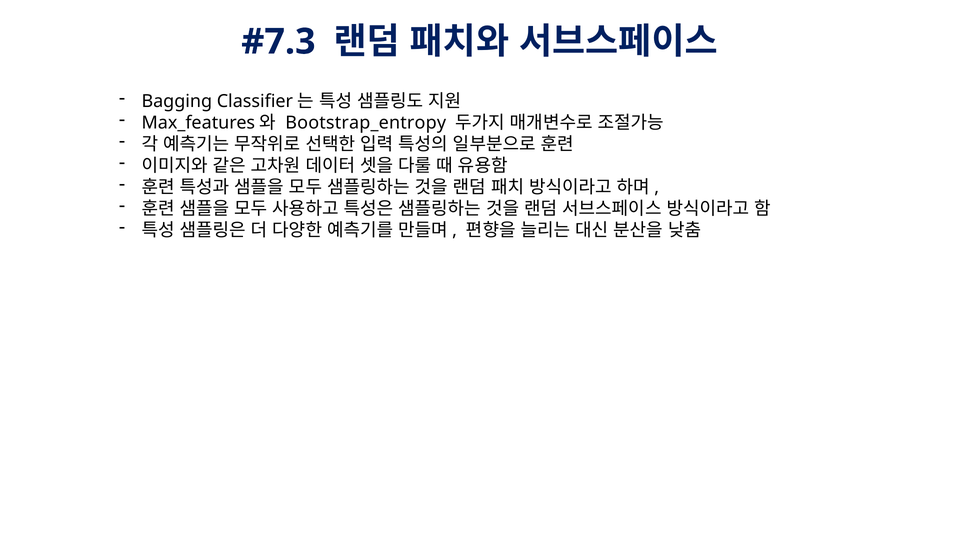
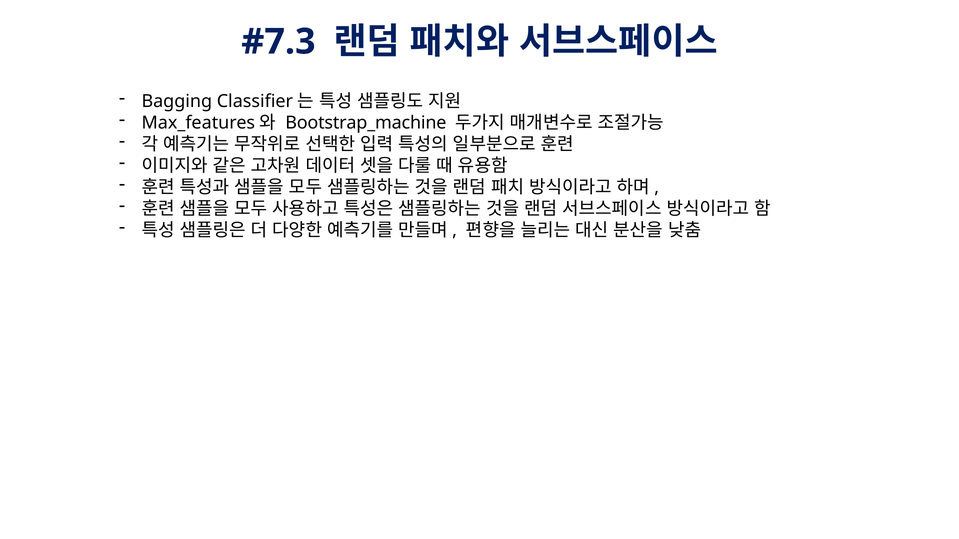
Bootstrap_entropy: Bootstrap_entropy -> Bootstrap_machine (366, 123)
